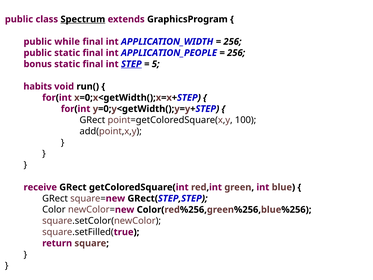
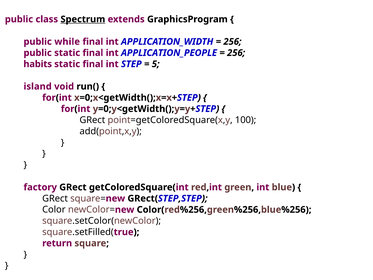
bonus: bonus -> habits (38, 64)
STEP underline: present -> none (131, 64)
habits: habits -> island (38, 86)
receive: receive -> factory (40, 187)
